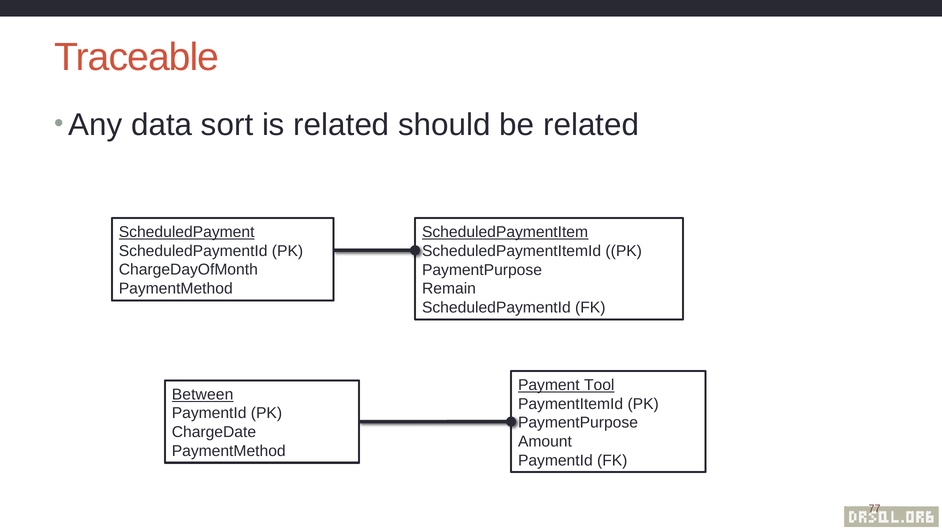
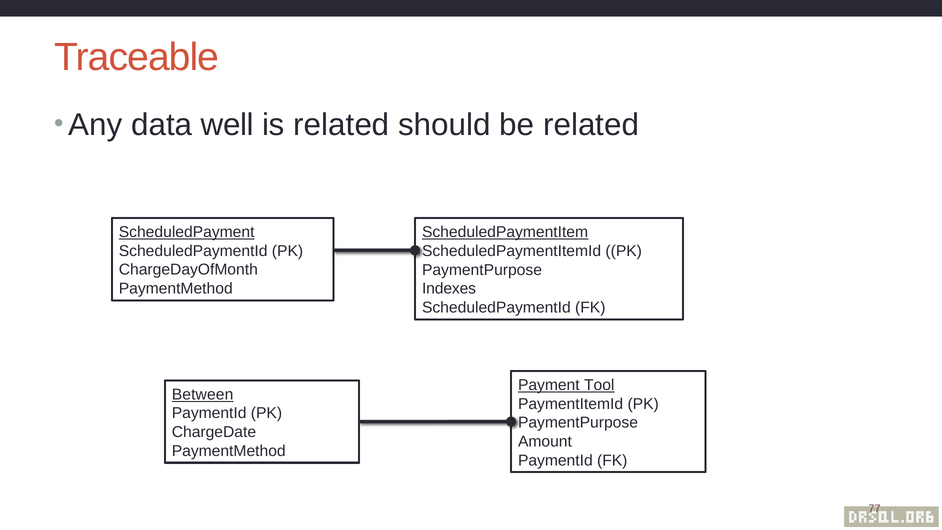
sort: sort -> well (227, 125)
Remain: Remain -> Indexes (449, 289)
